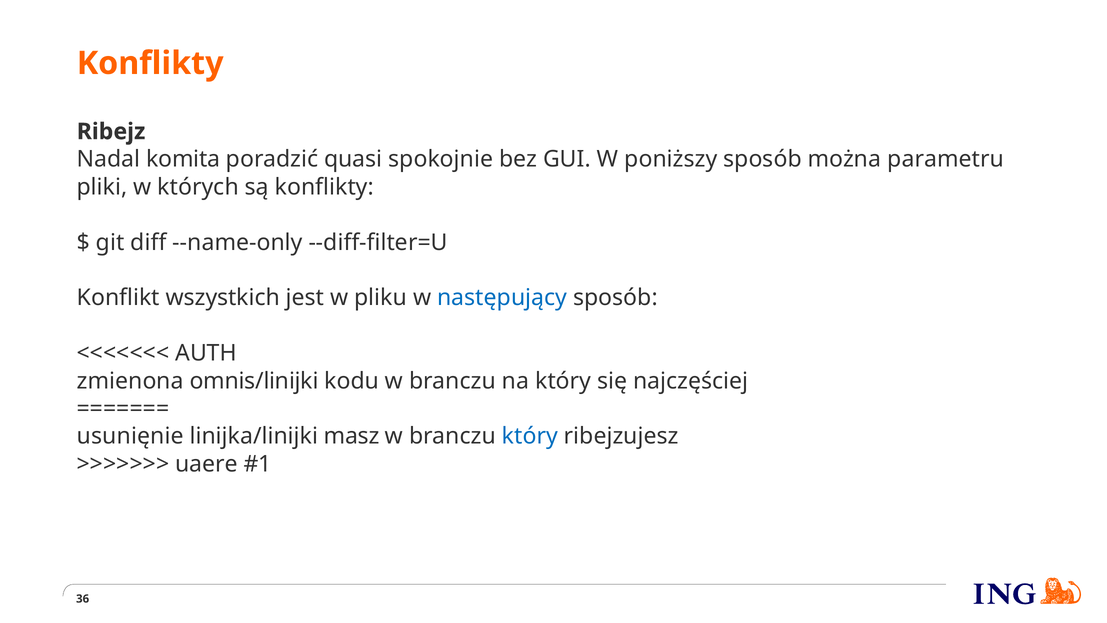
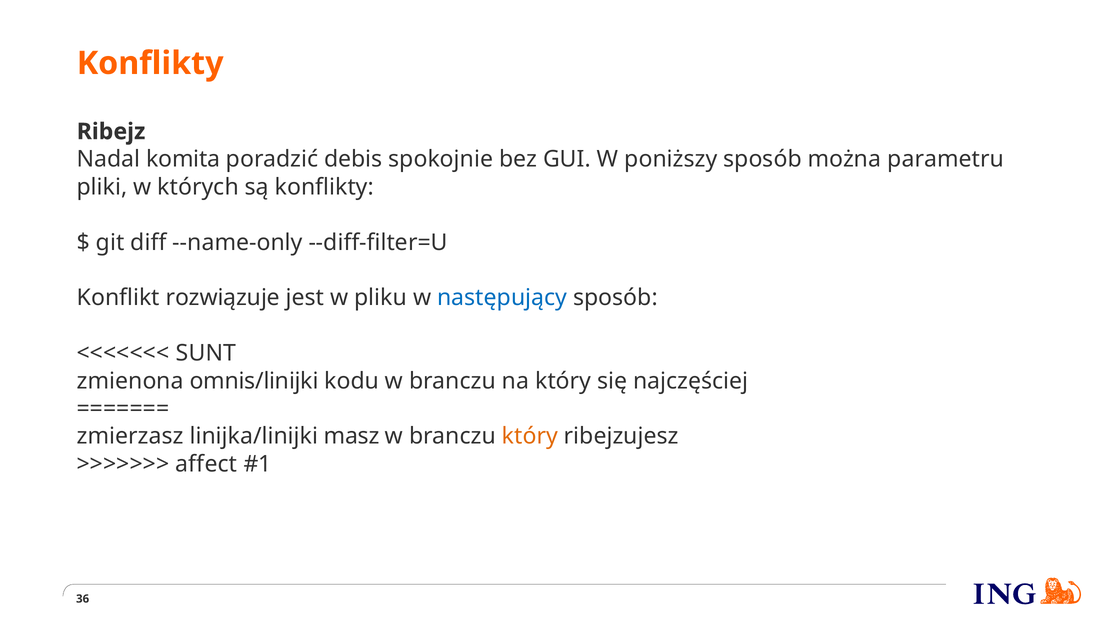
quasi: quasi -> debis (353, 159)
wszystkich: wszystkich -> rozwiązuje (223, 298)
AUTH: AUTH -> SUNT (206, 353)
usunięnie: usunięnie -> zmierzasz (130, 436)
który colour: blue -> orange (530, 436)
uaere: uaere -> affect (206, 464)
